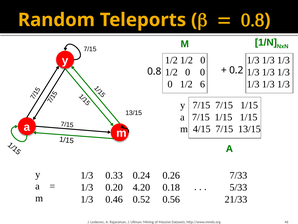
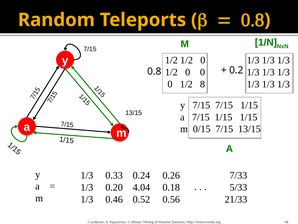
6: 6 -> 8 (203, 84)
4/15: 4/15 -> 0/15 (202, 129)
4.20: 4.20 -> 4.04 (141, 187)
